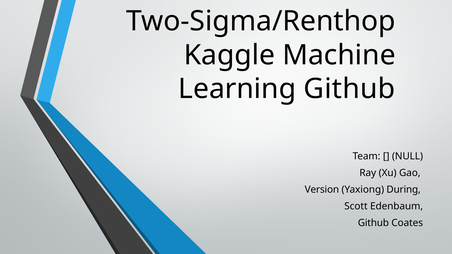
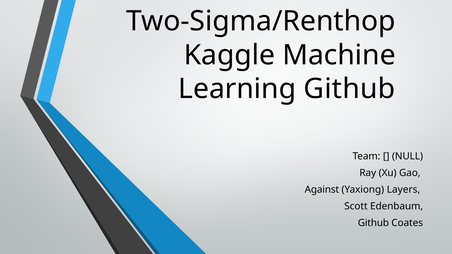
Version: Version -> Against (322, 190)
During: During -> Layers (404, 190)
